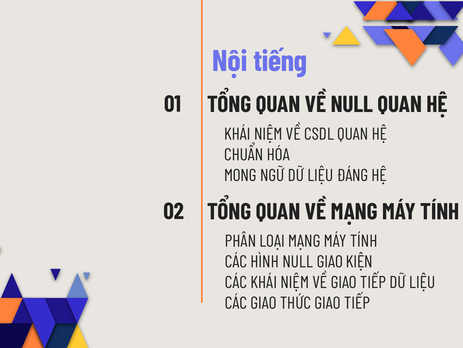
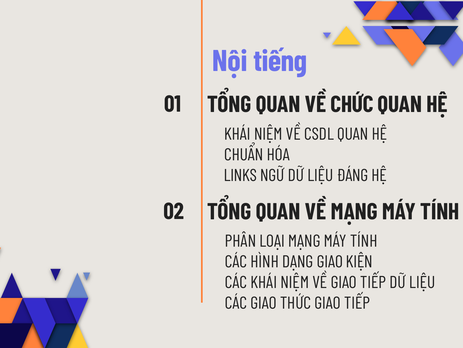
VỀ NULL: NULL -> CHỨC (352, 104)
MONG: MONG -> LINKS (240, 175)
HÌNH NULL: NULL -> DẠNG (298, 261)
